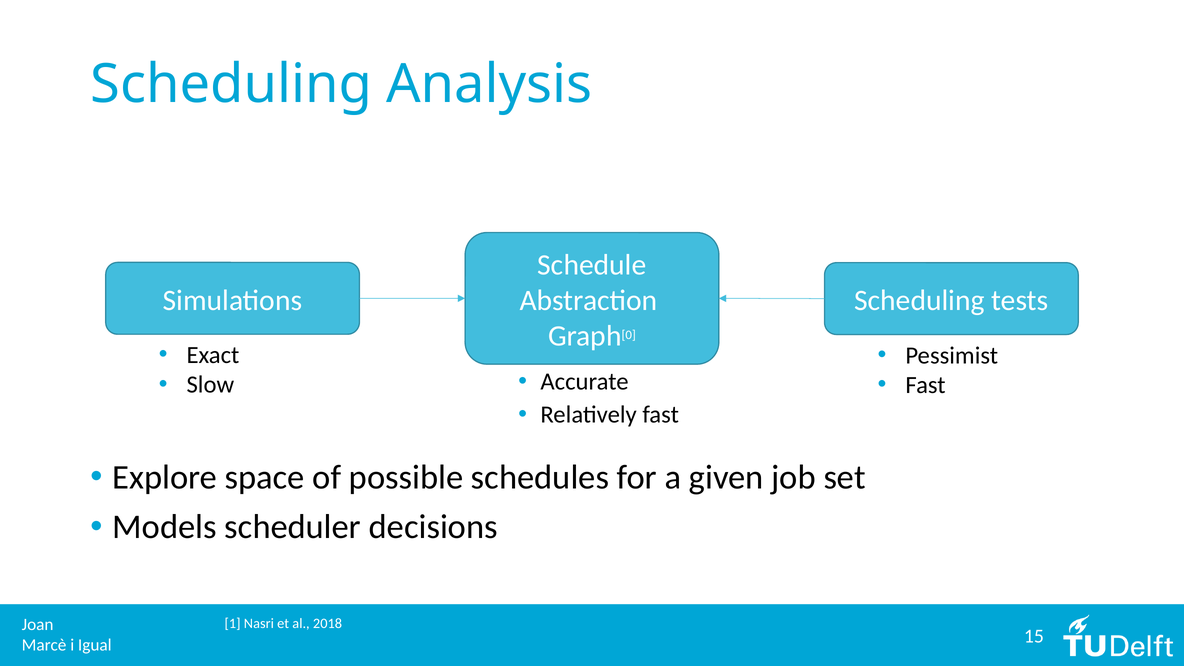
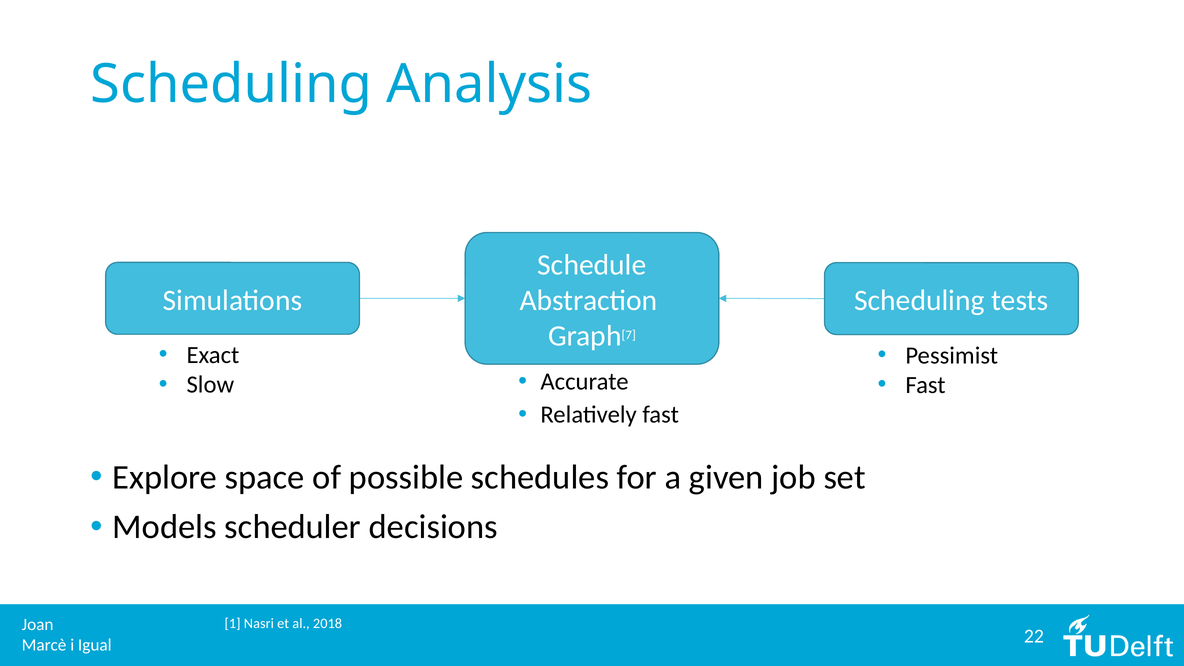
0: 0 -> 7 (629, 335)
15: 15 -> 22 (1034, 636)
